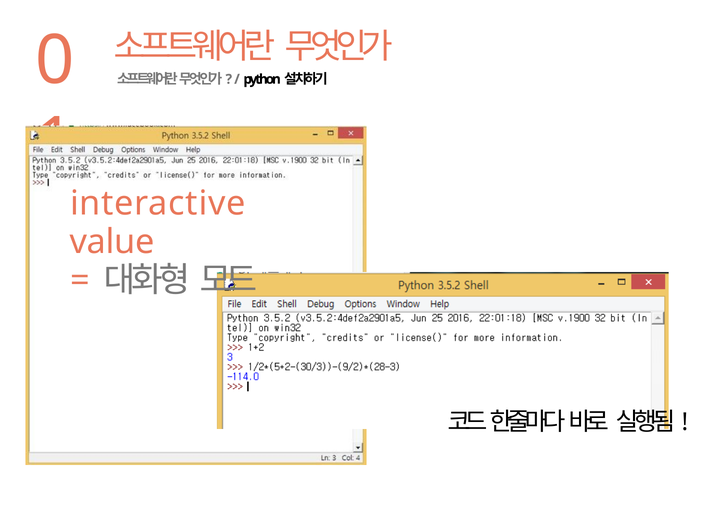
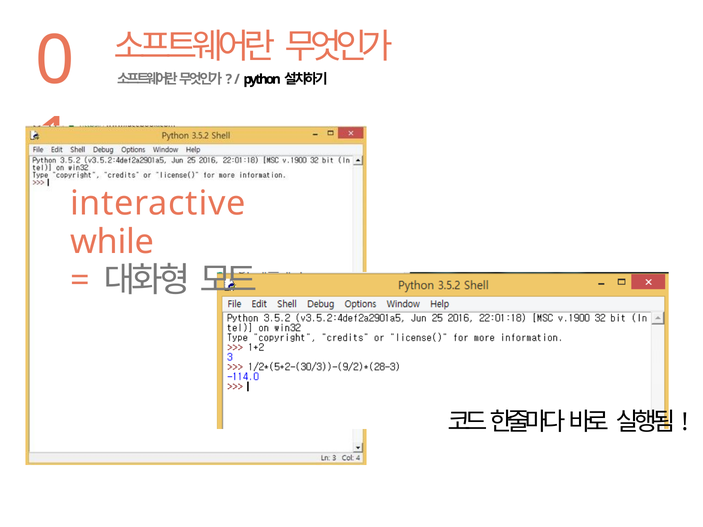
value: value -> while (112, 242)
